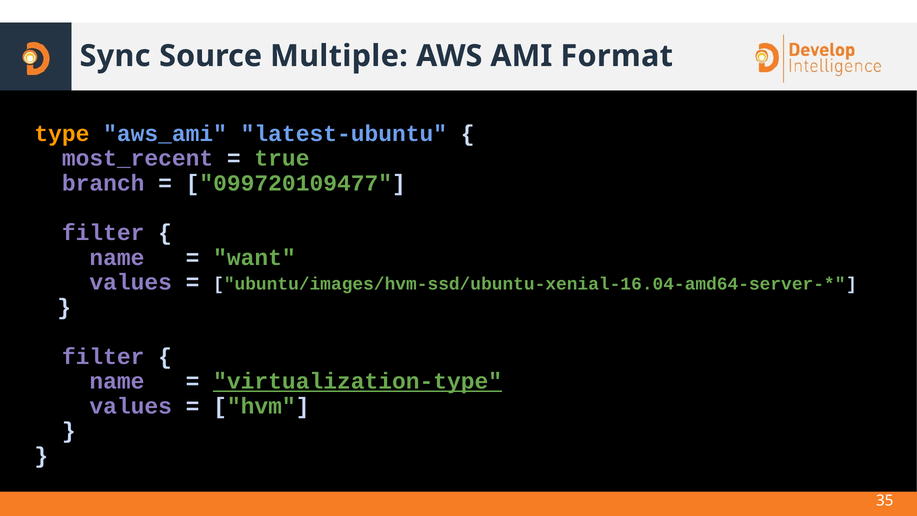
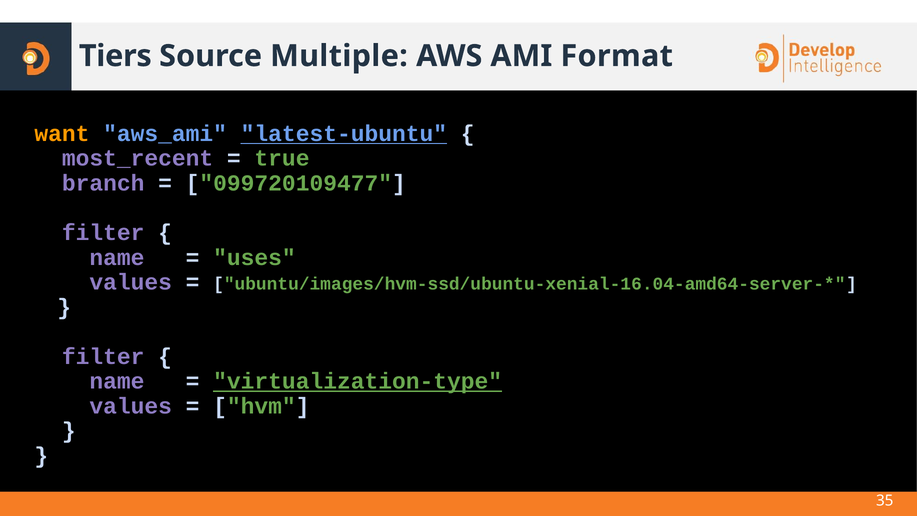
Sync: Sync -> Tiers (115, 56)
type: type -> want (62, 134)
latest-ubuntu underline: none -> present (344, 134)
want: want -> uses (254, 257)
